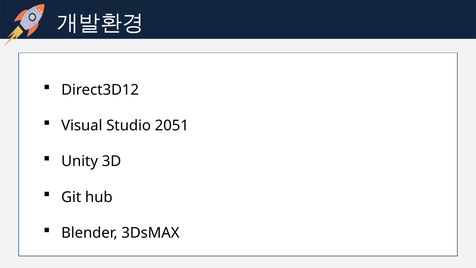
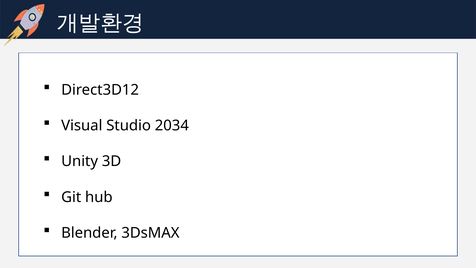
2051: 2051 -> 2034 (172, 126)
